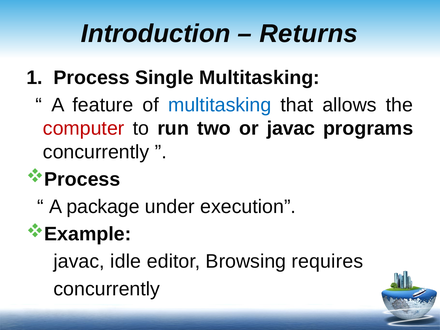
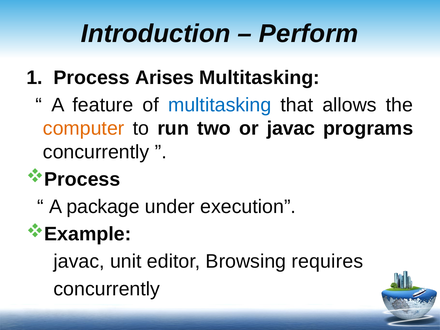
Returns: Returns -> Perform (309, 34)
Single: Single -> Arises (165, 78)
computer colour: red -> orange (84, 128)
idle: idle -> unit (126, 262)
